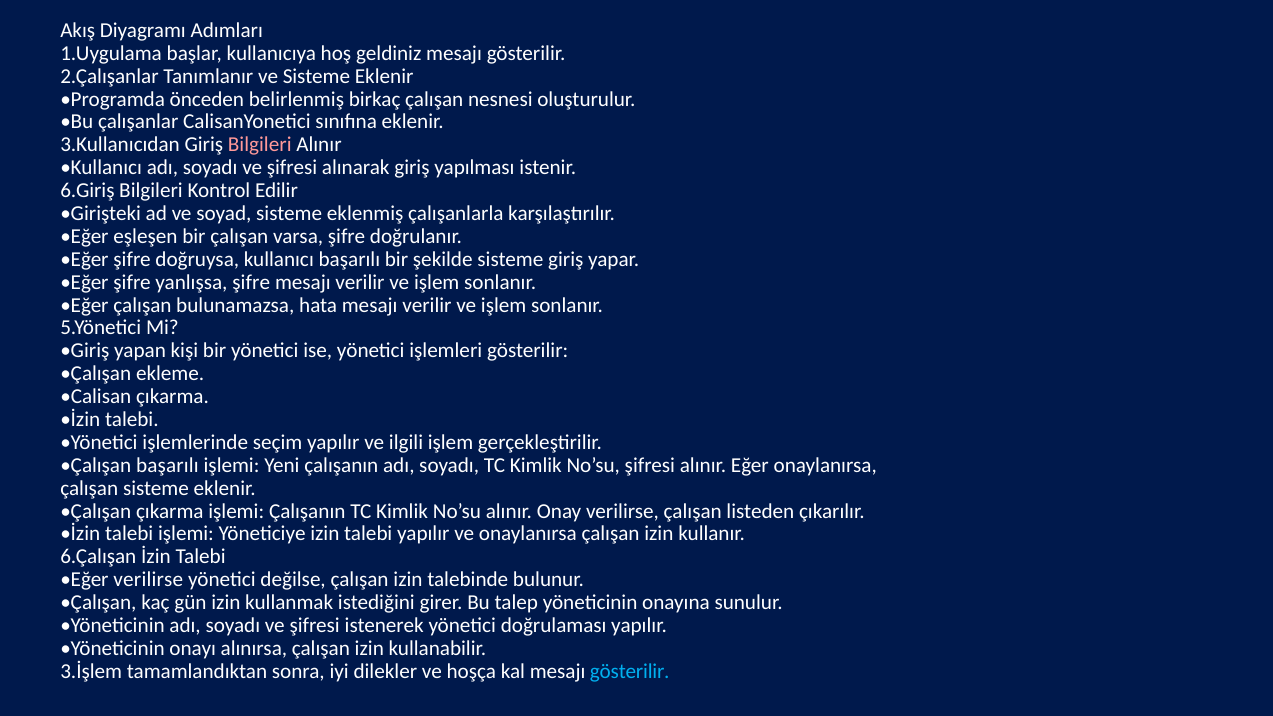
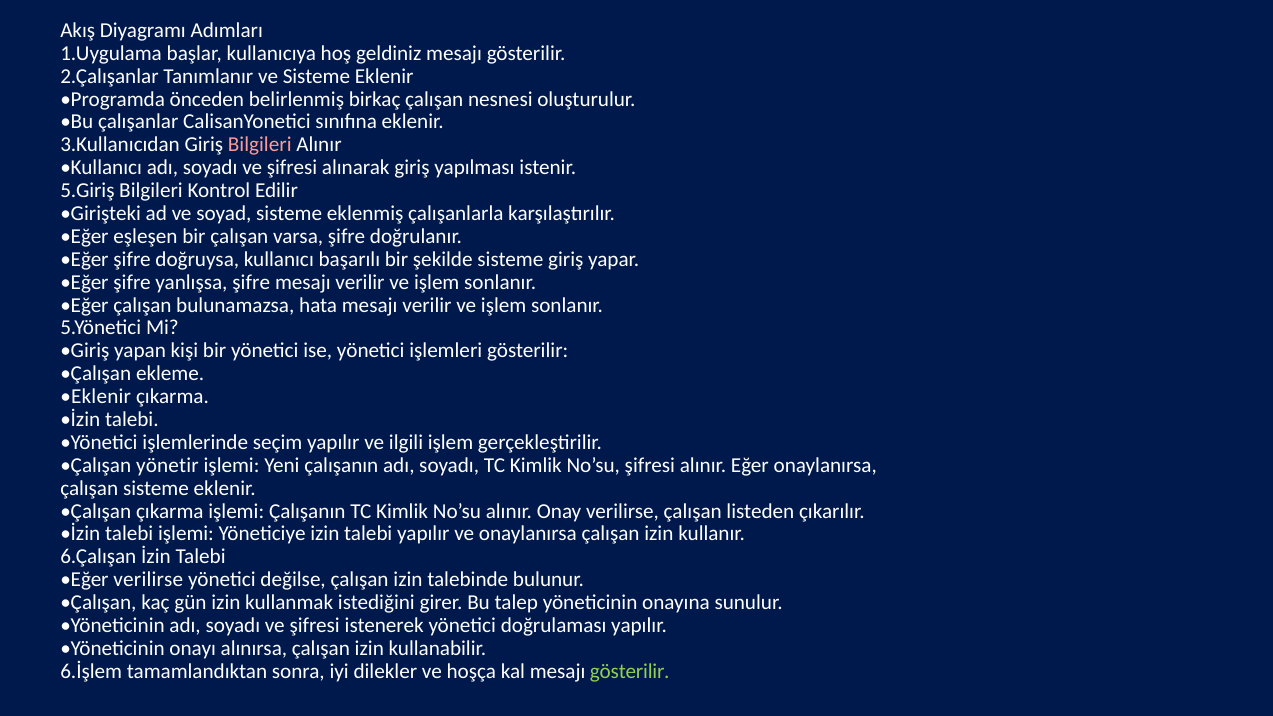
6.Giriş: 6.Giriş -> 5.Giriş (87, 191)
Calisan: Calisan -> Eklenir (96, 397)
Çalışan başarılı: başarılı -> yönetir (167, 465)
3.İşlem: 3.İşlem -> 6.İşlem (91, 671)
gösterilir colour: light blue -> light green (630, 671)
